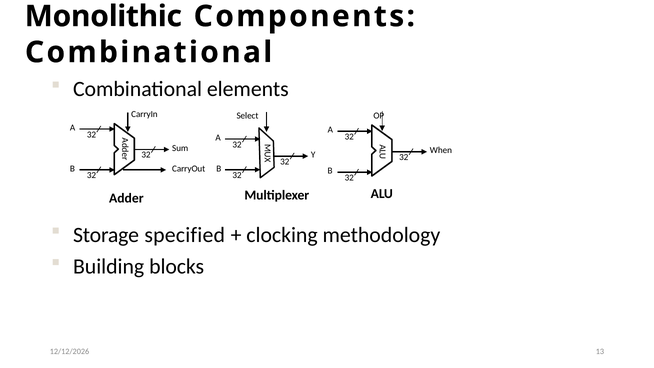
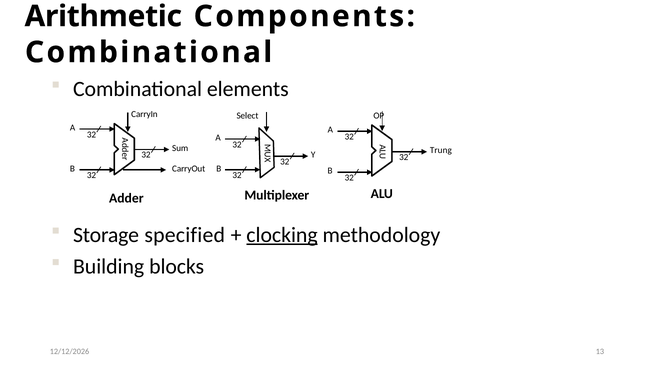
Monolithic: Monolithic -> Arithmetic (103, 16)
When: When -> Trung (441, 150)
clocking underline: none -> present (282, 235)
